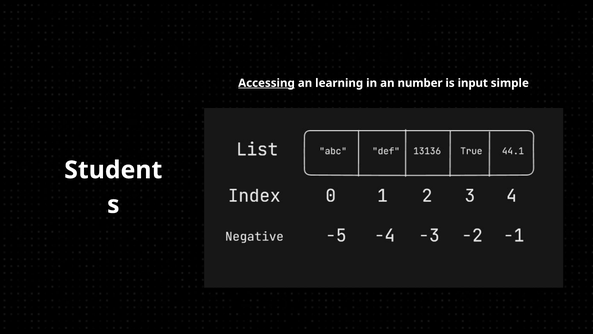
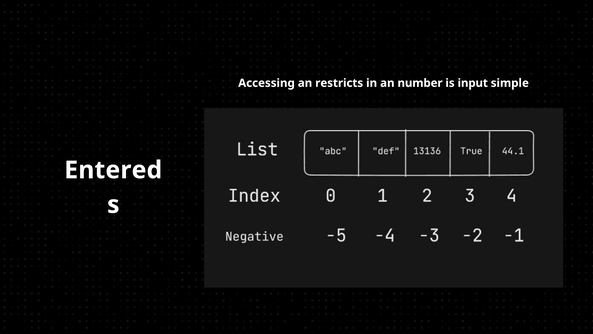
Accessing underline: present -> none (266, 83)
learning: learning -> restricts (339, 83)
Student: Student -> Entered (113, 170)
